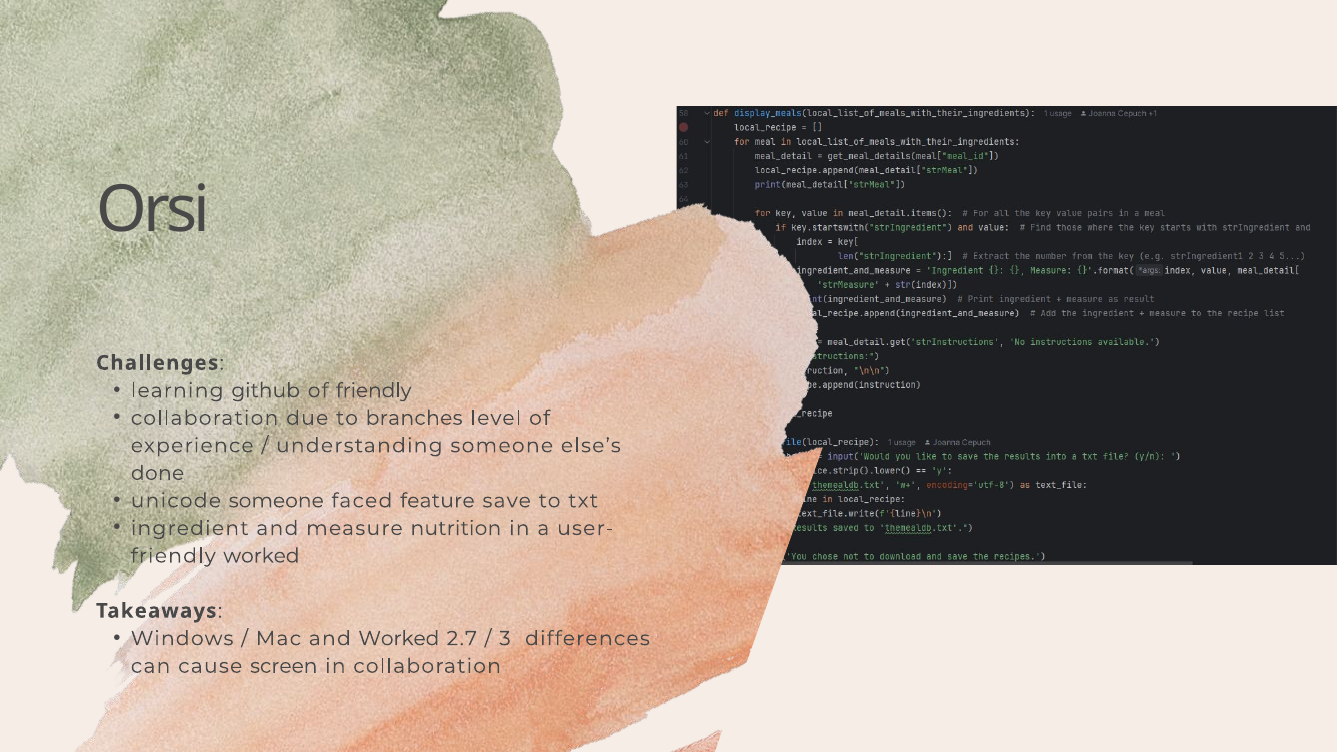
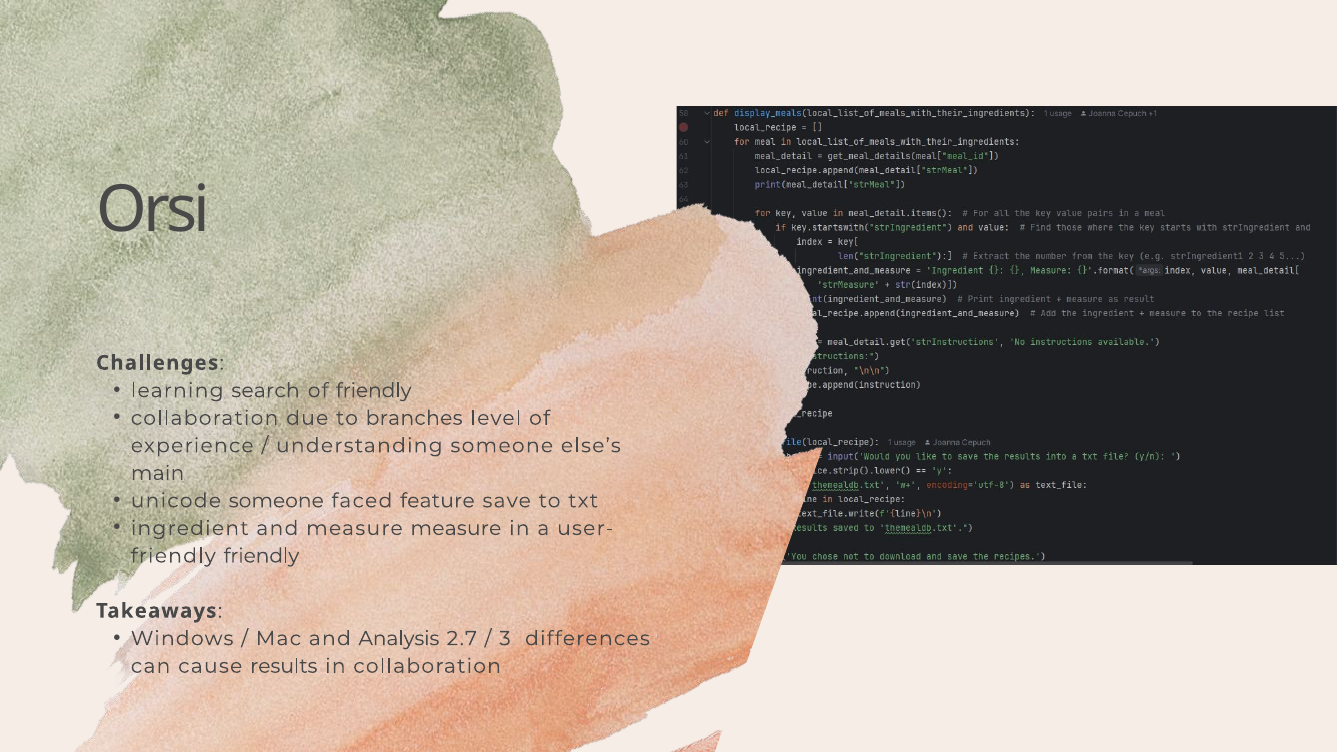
github: github -> search (266, 391)
done: done -> main (158, 473)
measure nutrition: nutrition -> measure (456, 528)
worked: worked -> friendly (261, 556)
and Worked: Worked -> Analysis (399, 639)
screen: screen -> results (284, 666)
